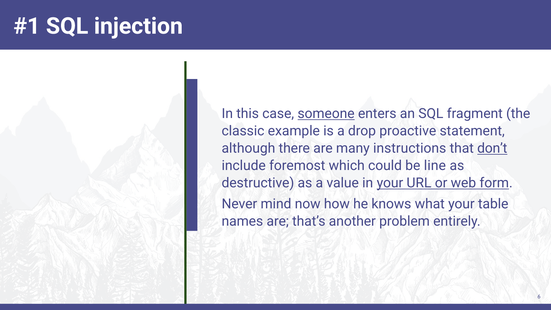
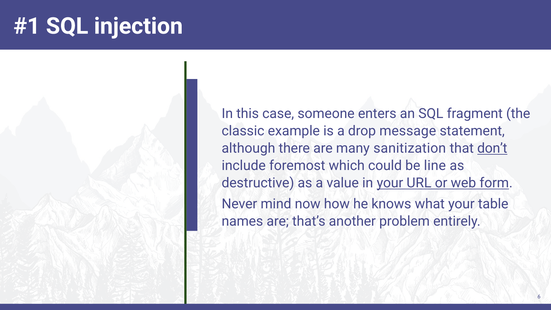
someone underline: present -> none (326, 114)
proactive: proactive -> message (408, 131)
instructions: instructions -> sanitization (410, 148)
